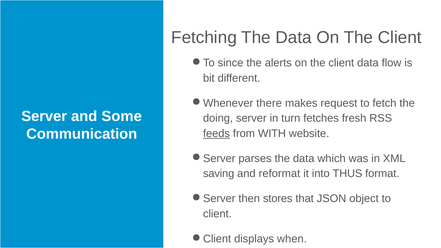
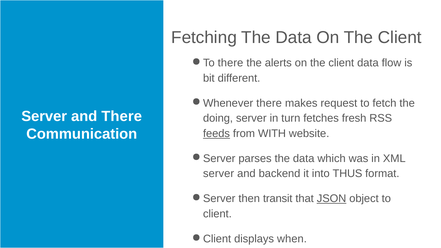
since: since -> there (230, 63)
and Some: Some -> There (122, 116)
saving: saving -> server (219, 174)
reformat: reformat -> backend (279, 174)
stores: stores -> transit (278, 199)
JSON underline: none -> present (332, 199)
